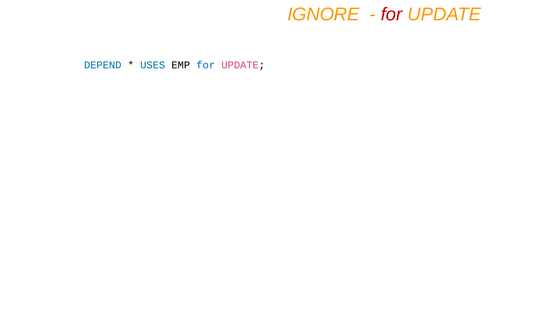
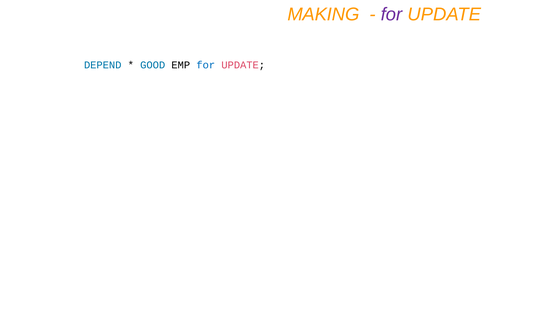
IGNORE: IGNORE -> MAKING (323, 14)
for colour: red -> purple (392, 14)
USES: USES -> GOOD (153, 65)
